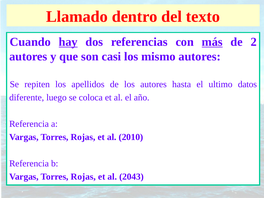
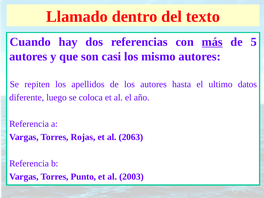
hay underline: present -> none (68, 42)
2: 2 -> 5 (254, 42)
2010: 2010 -> 2063 (131, 137)
Rojas: Rojas -> Punto (83, 177)
2043: 2043 -> 2003 (131, 177)
